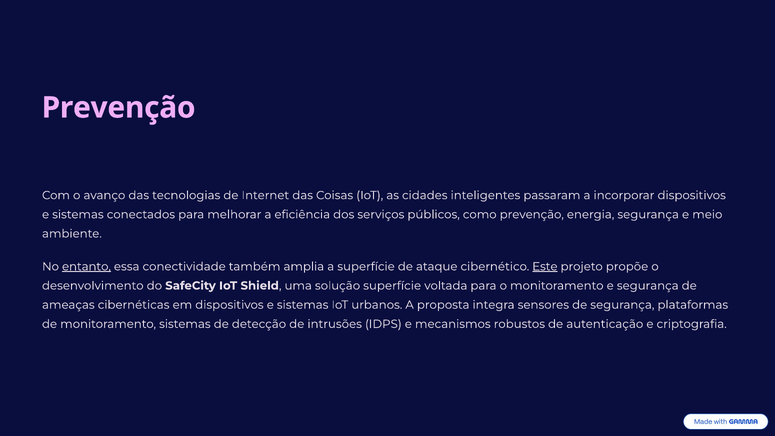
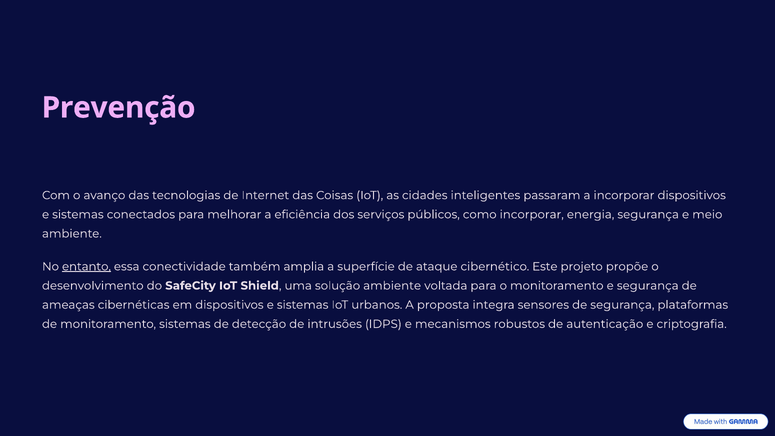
como prevenção: prevenção -> incorporar (532, 214)
Este underline: present -> none (545, 266)
solução superfície: superfície -> ambiente (392, 286)
